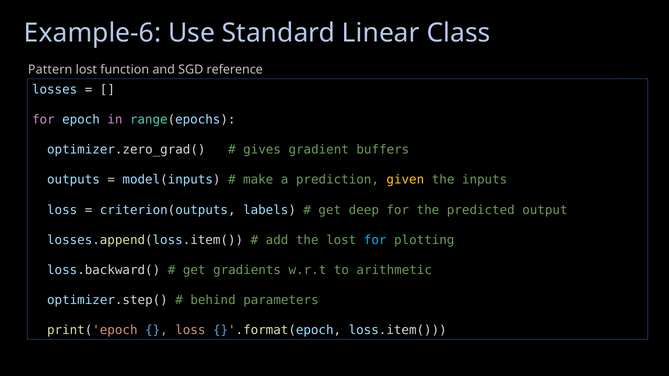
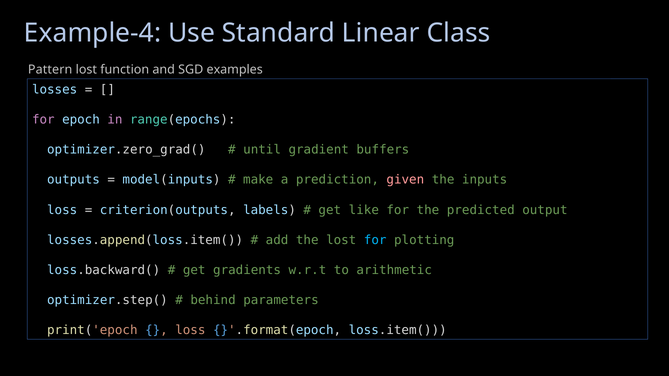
Example-6: Example-6 -> Example-4 (93, 33)
reference: reference -> examples (235, 70)
gives: gives -> until (262, 150)
given colour: yellow -> pink (405, 180)
deep: deep -> like (364, 210)
